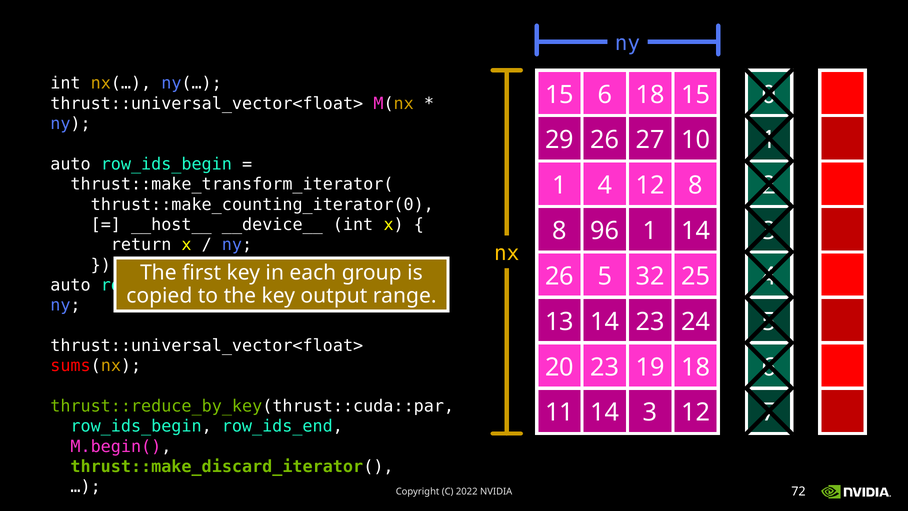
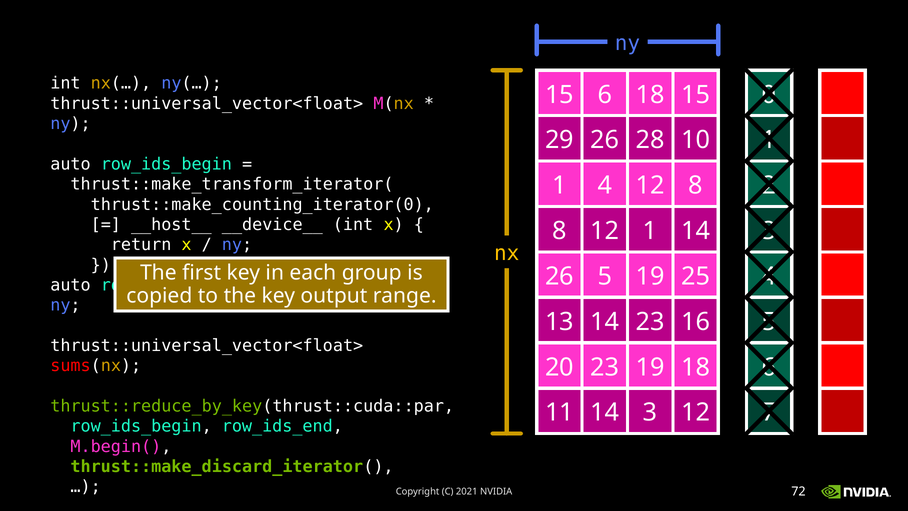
27: 27 -> 28 (650, 140)
8 96: 96 -> 12 (605, 231)
5 32: 32 -> 19 (650, 276)
24: 24 -> 16 (696, 322)
2022: 2022 -> 2021 (467, 491)
